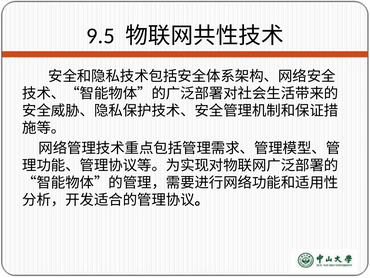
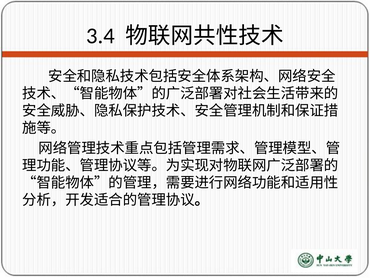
9.5: 9.5 -> 3.4 (100, 36)
